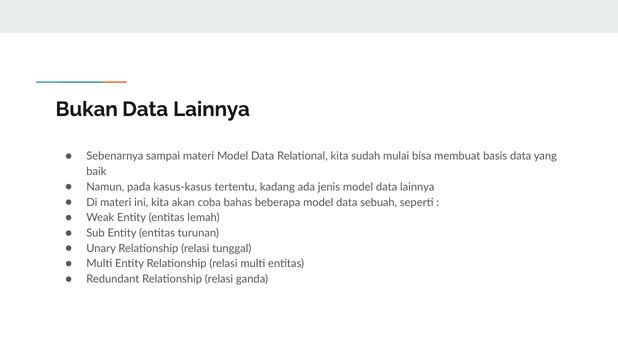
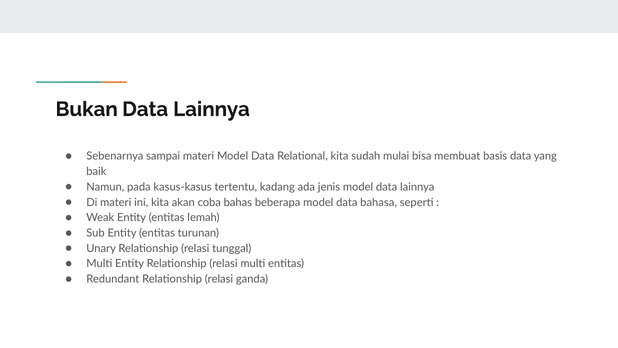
sebuah: sebuah -> bahasa (379, 202)
